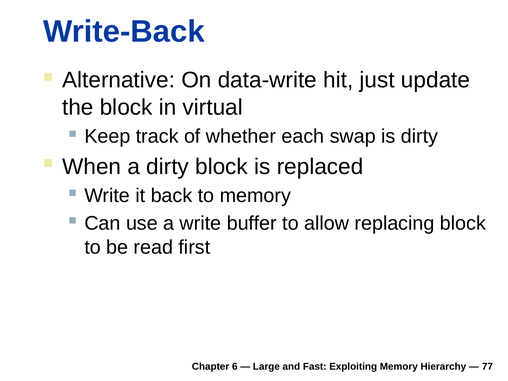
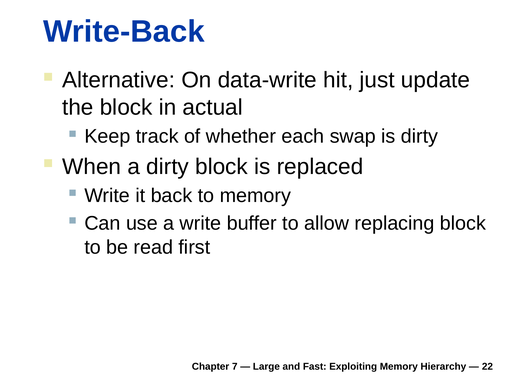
virtual: virtual -> actual (213, 107)
6: 6 -> 7 (235, 367)
77: 77 -> 22 (487, 367)
